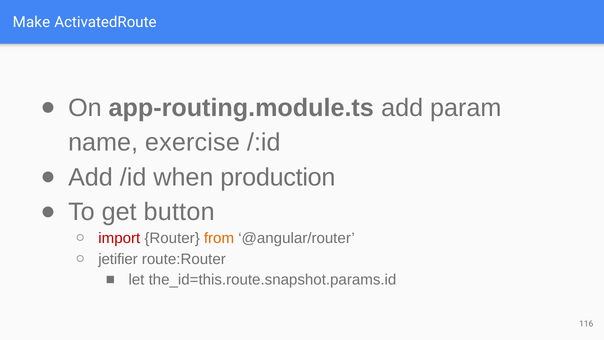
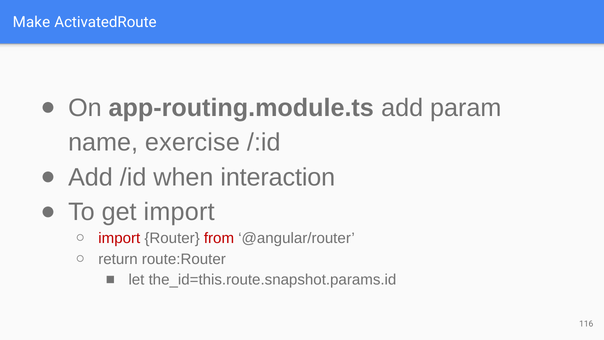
production: production -> interaction (278, 177)
get button: button -> import (179, 212)
from colour: orange -> red (219, 238)
jetifier: jetifier -> return (118, 259)
